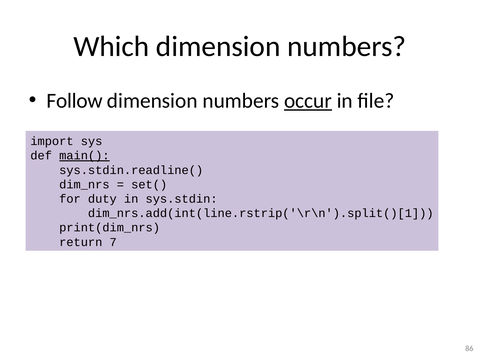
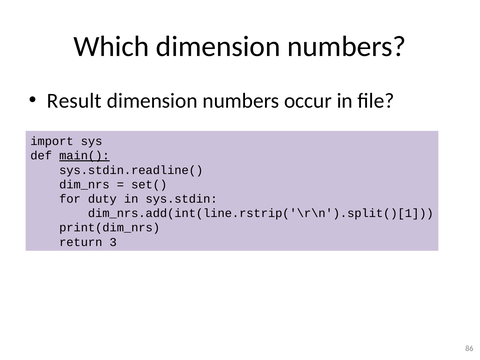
Follow: Follow -> Result (74, 101)
occur underline: present -> none (308, 101)
7: 7 -> 3 (113, 242)
